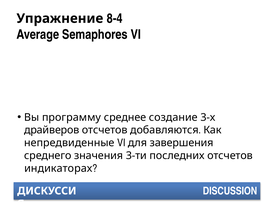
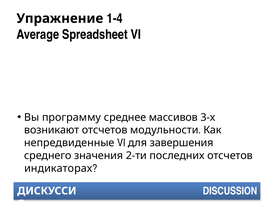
8-4: 8-4 -> 1-4 (115, 19)
Semaphores: Semaphores -> Spreadsheet (95, 35)
создание: создание -> массивов (173, 118)
драйверов: драйверов -> возникают (52, 130)
добавляются: добавляются -> модульности (164, 130)
3-ти: 3-ти -> 2-ти (136, 156)
